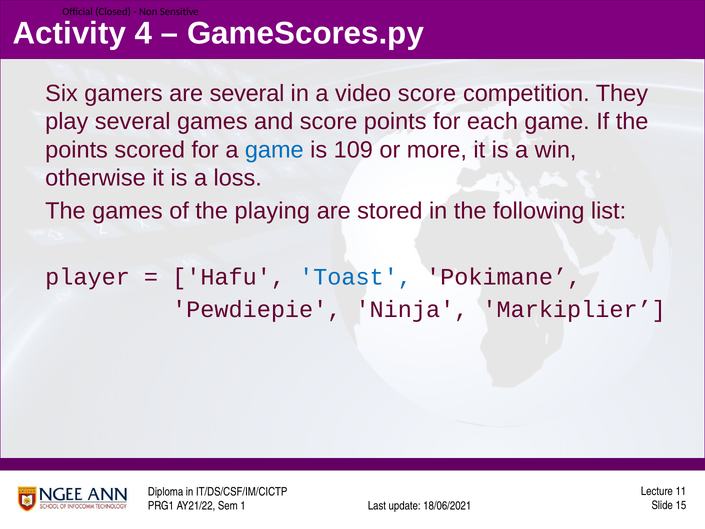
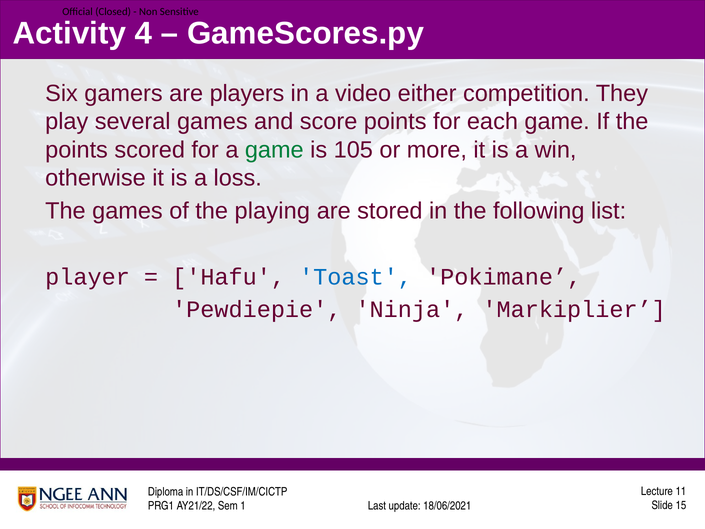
are several: several -> players (247, 93)
video score: score -> either (427, 93)
game colour: blue -> green (274, 150)
109: 109 -> 105 (353, 150)
